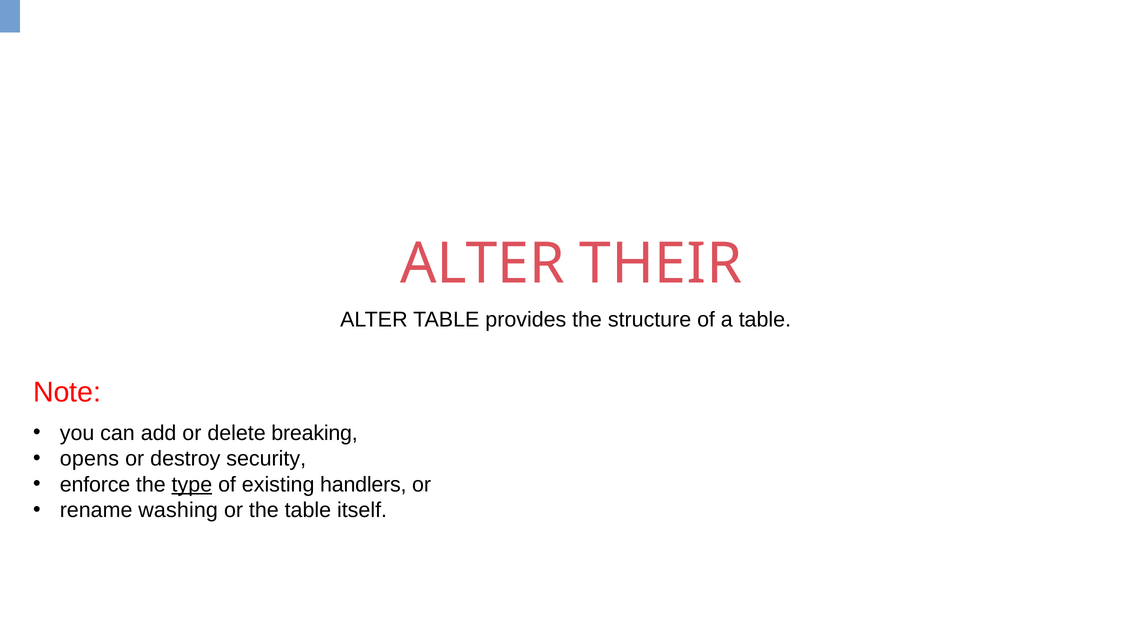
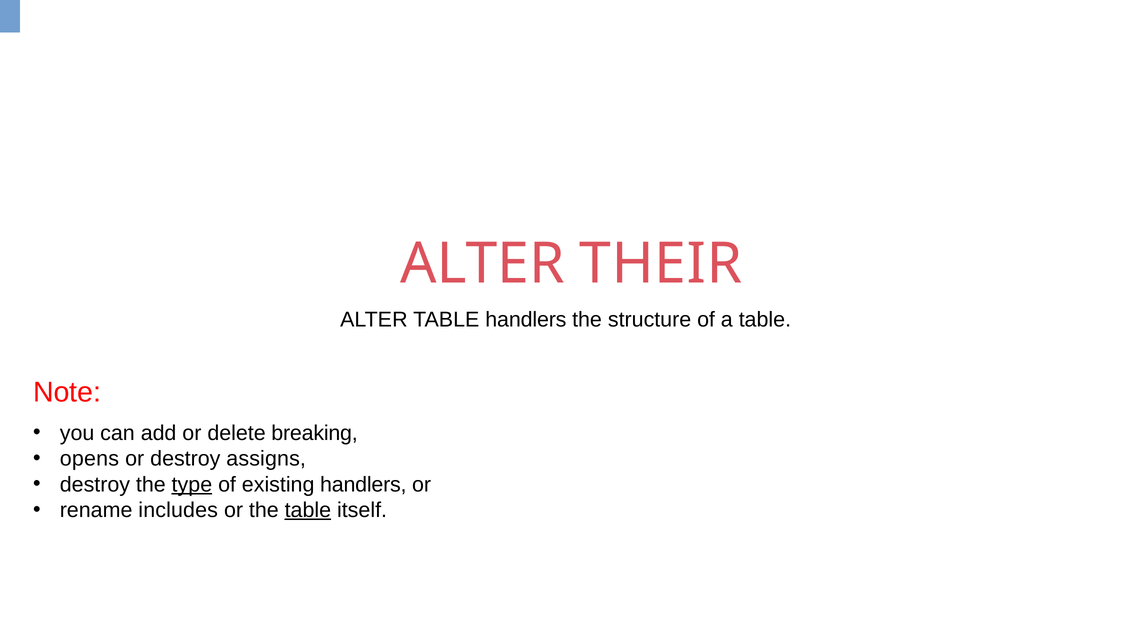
TABLE provides: provides -> handlers (526, 320)
security: security -> assigns (266, 459)
enforce: enforce -> destroy (95, 484)
washing: washing -> includes (178, 510)
table underline: none -> present (308, 510)
